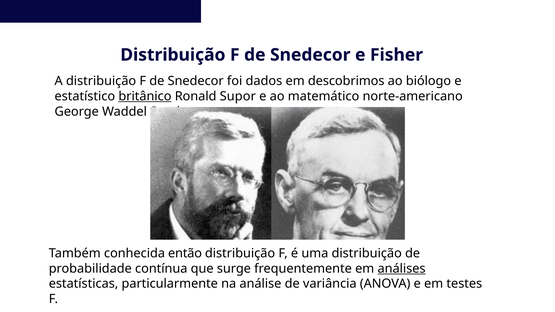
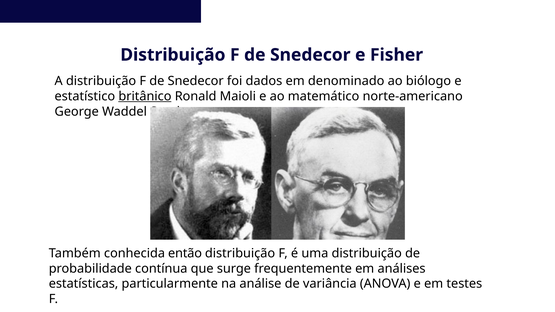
descobrimos: descobrimos -> denominado (346, 81)
Supor: Supor -> Maioli (238, 96)
análises underline: present -> none (402, 269)
